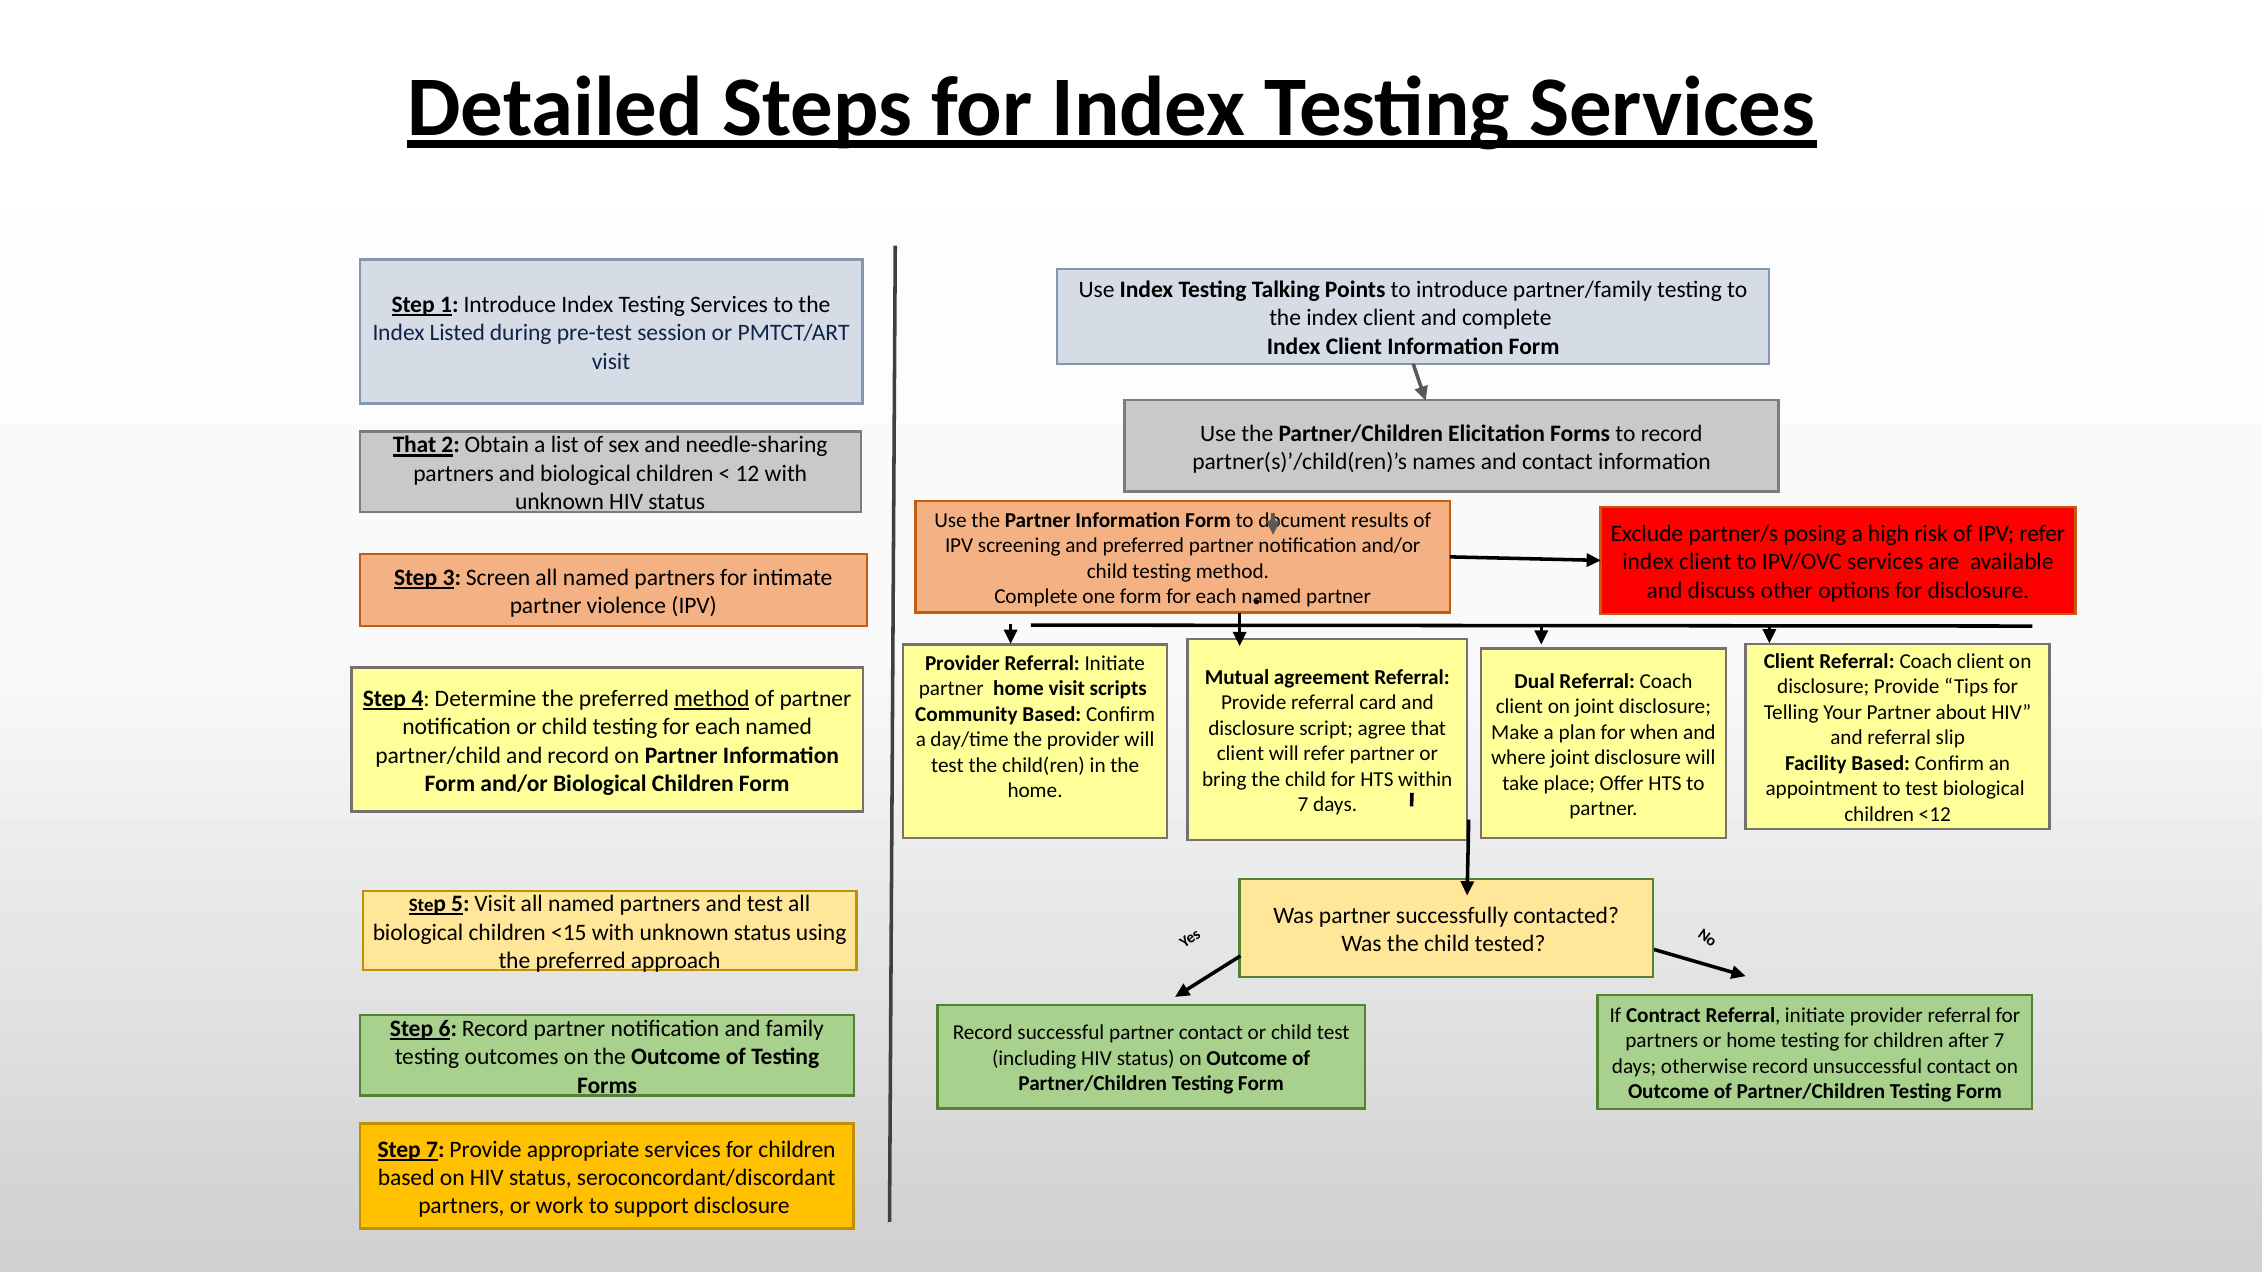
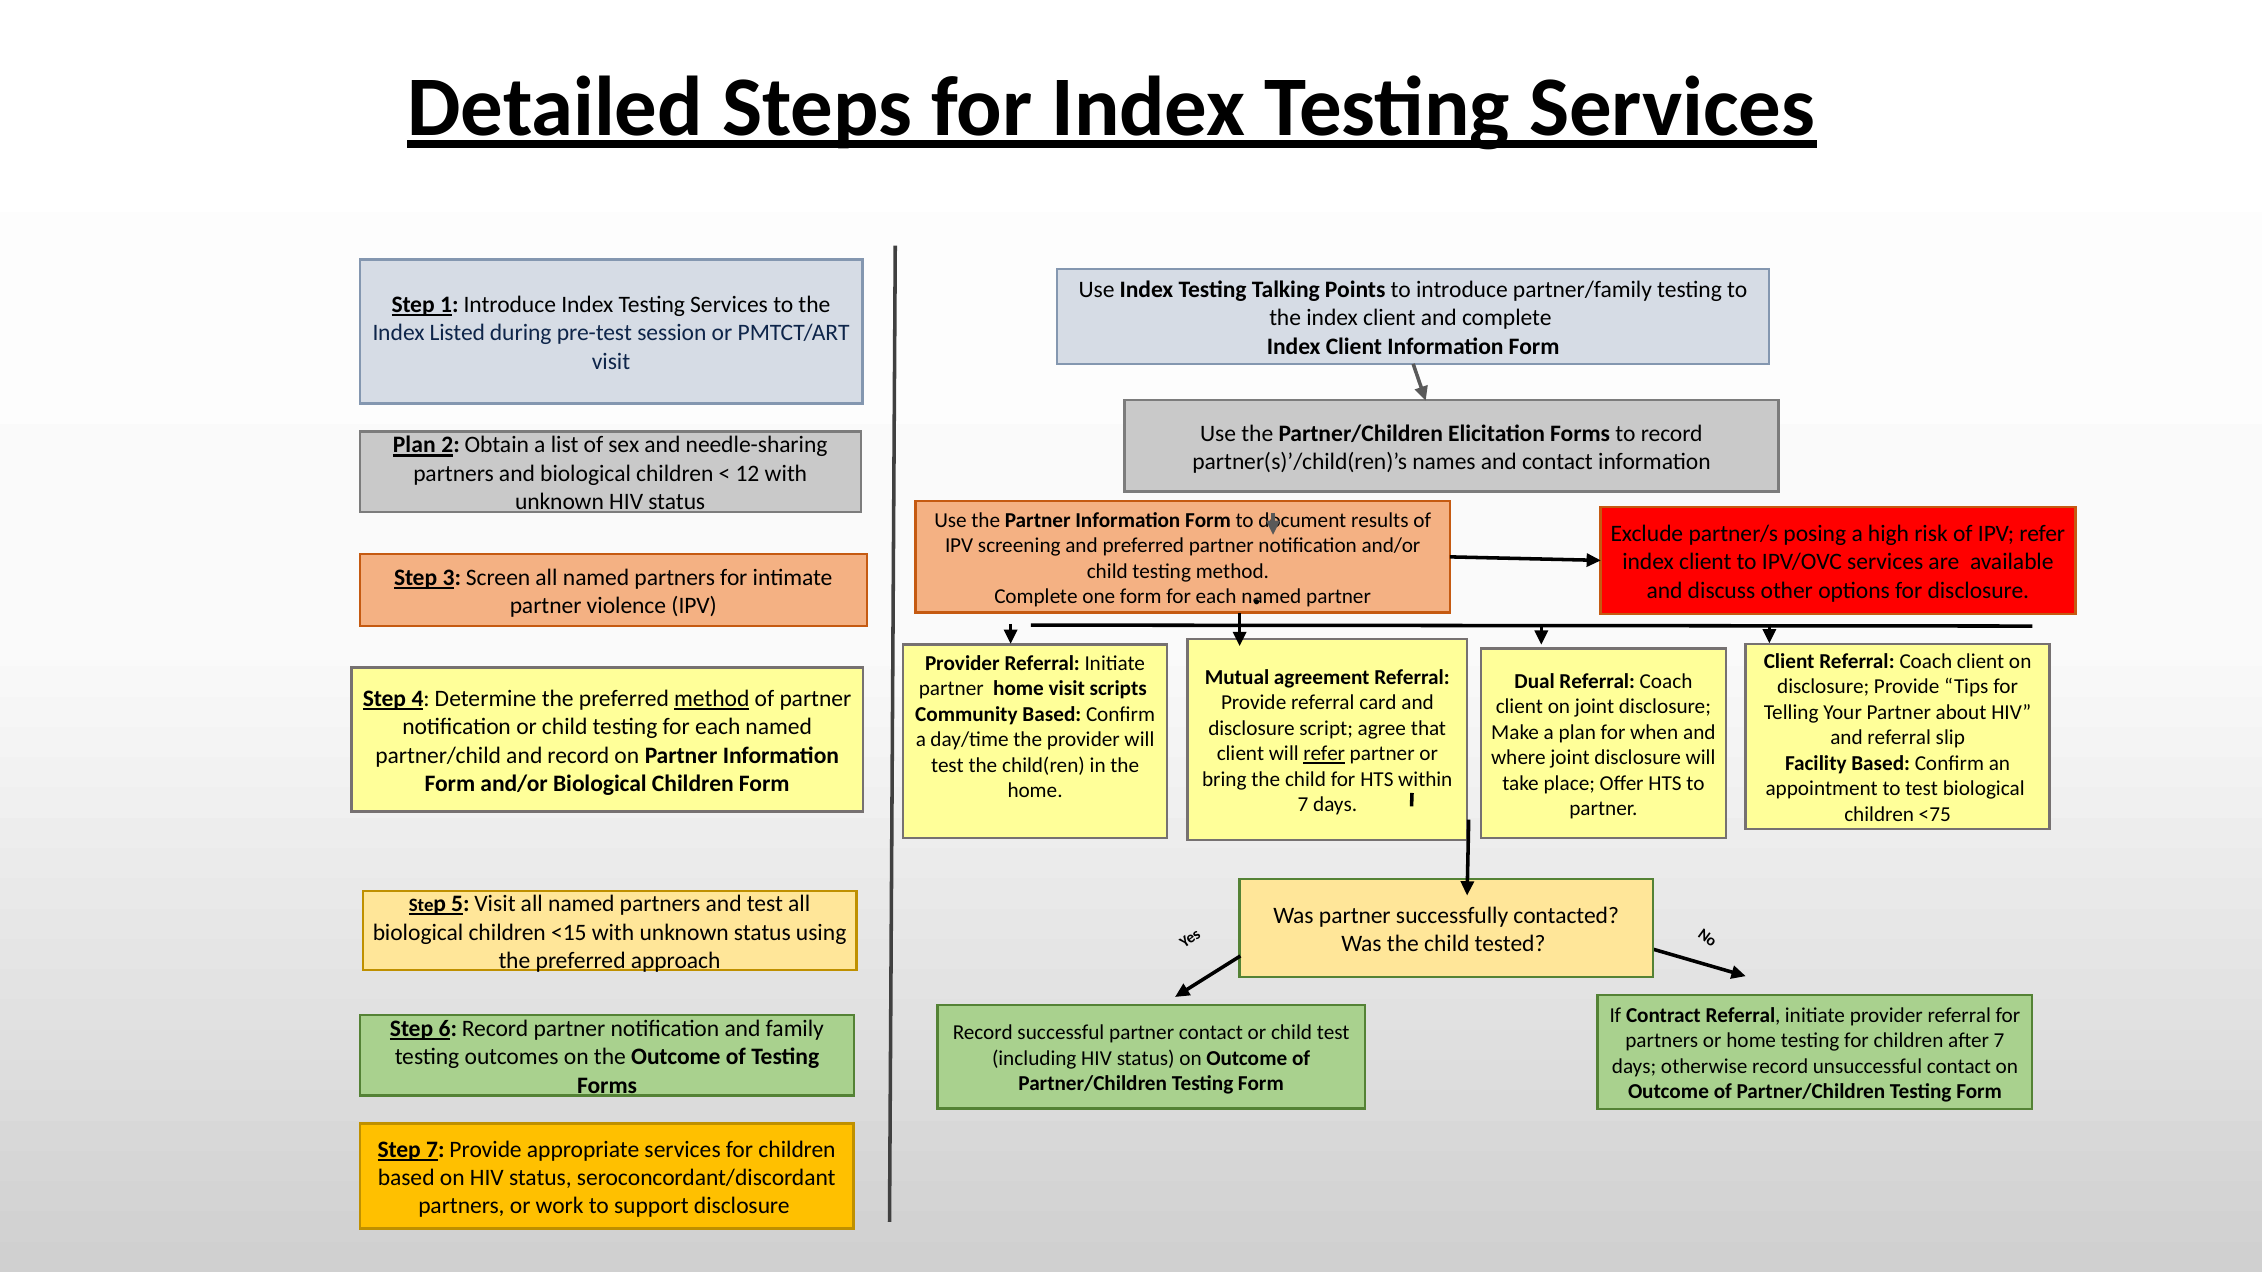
That: That -> Plan (414, 445)
refer underline: none -> present (1324, 754)
<12: <12 -> <75 (1935, 815)
